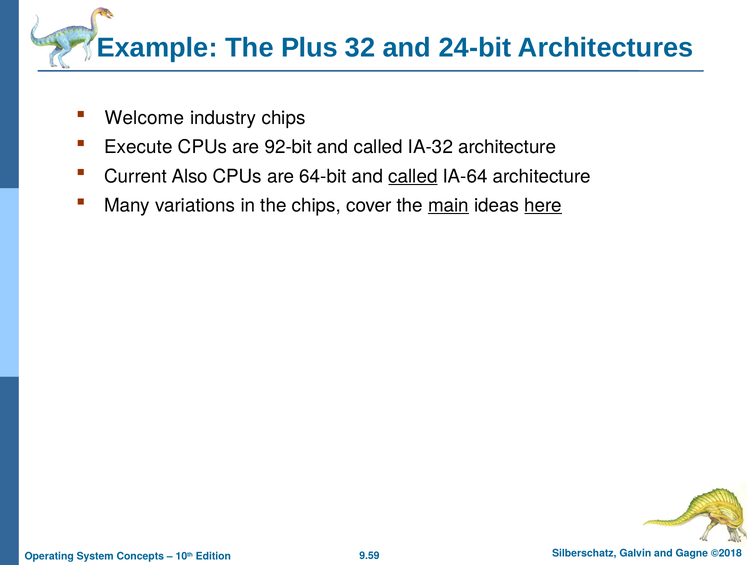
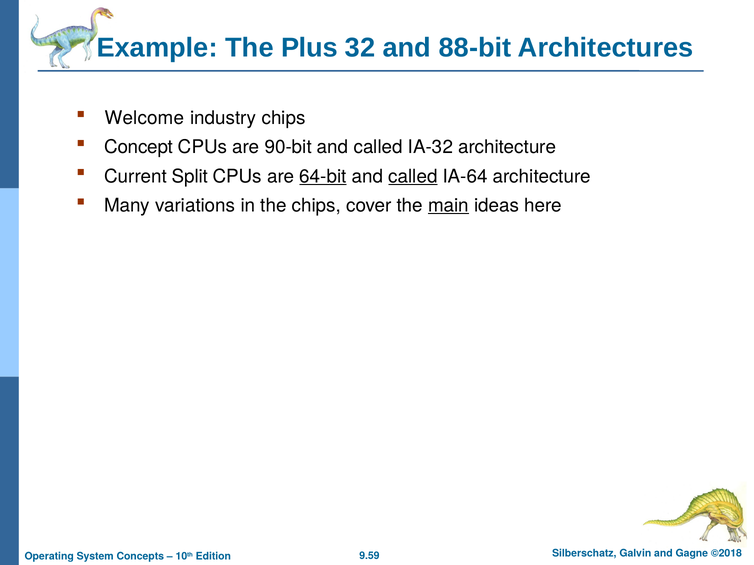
24-bit: 24-bit -> 88-bit (475, 48)
Execute: Execute -> Concept (139, 147)
92-bit: 92-bit -> 90-bit (288, 147)
Also: Also -> Split (190, 177)
64-bit underline: none -> present (323, 177)
here underline: present -> none (543, 206)
